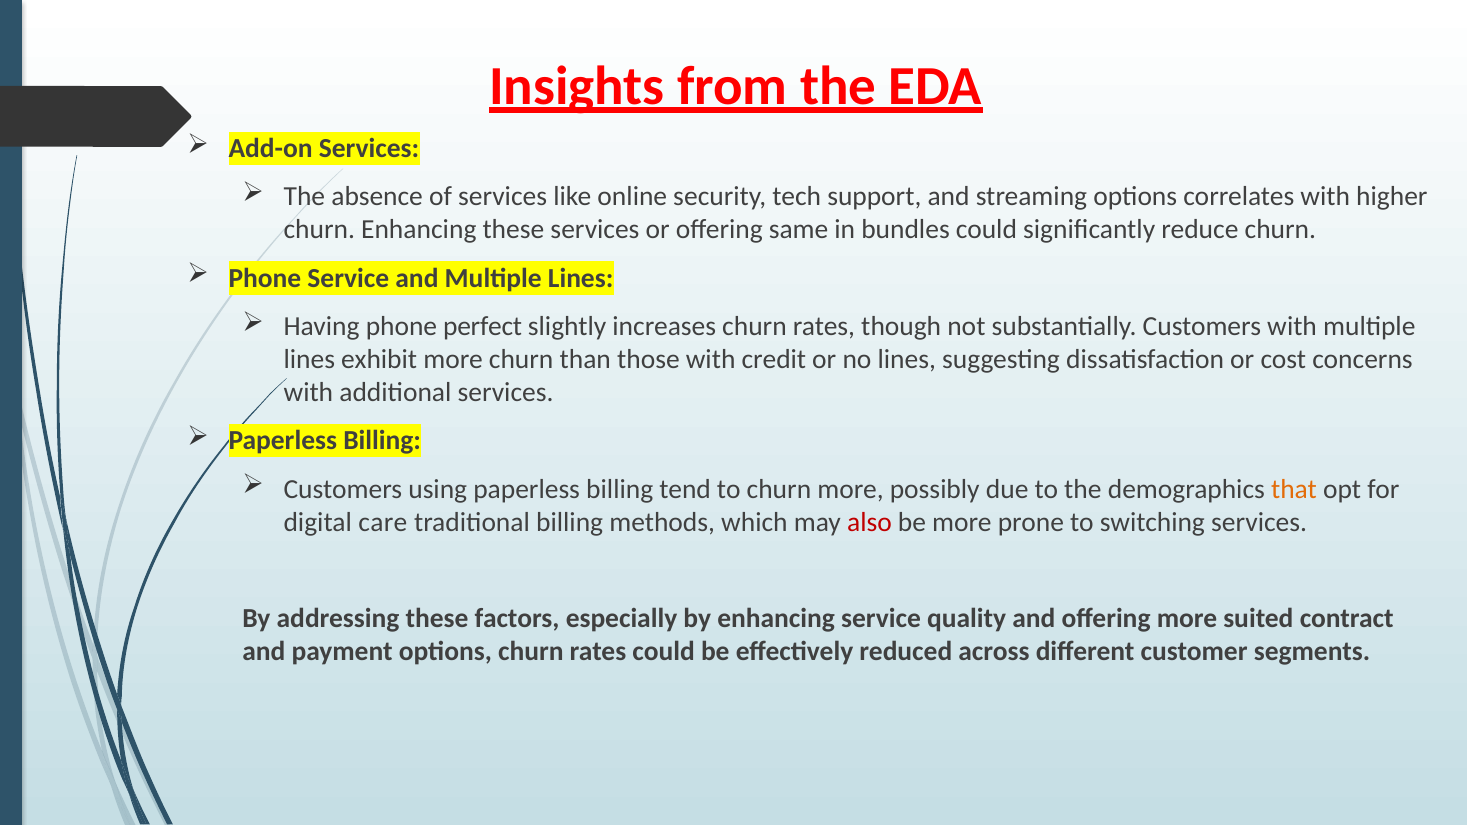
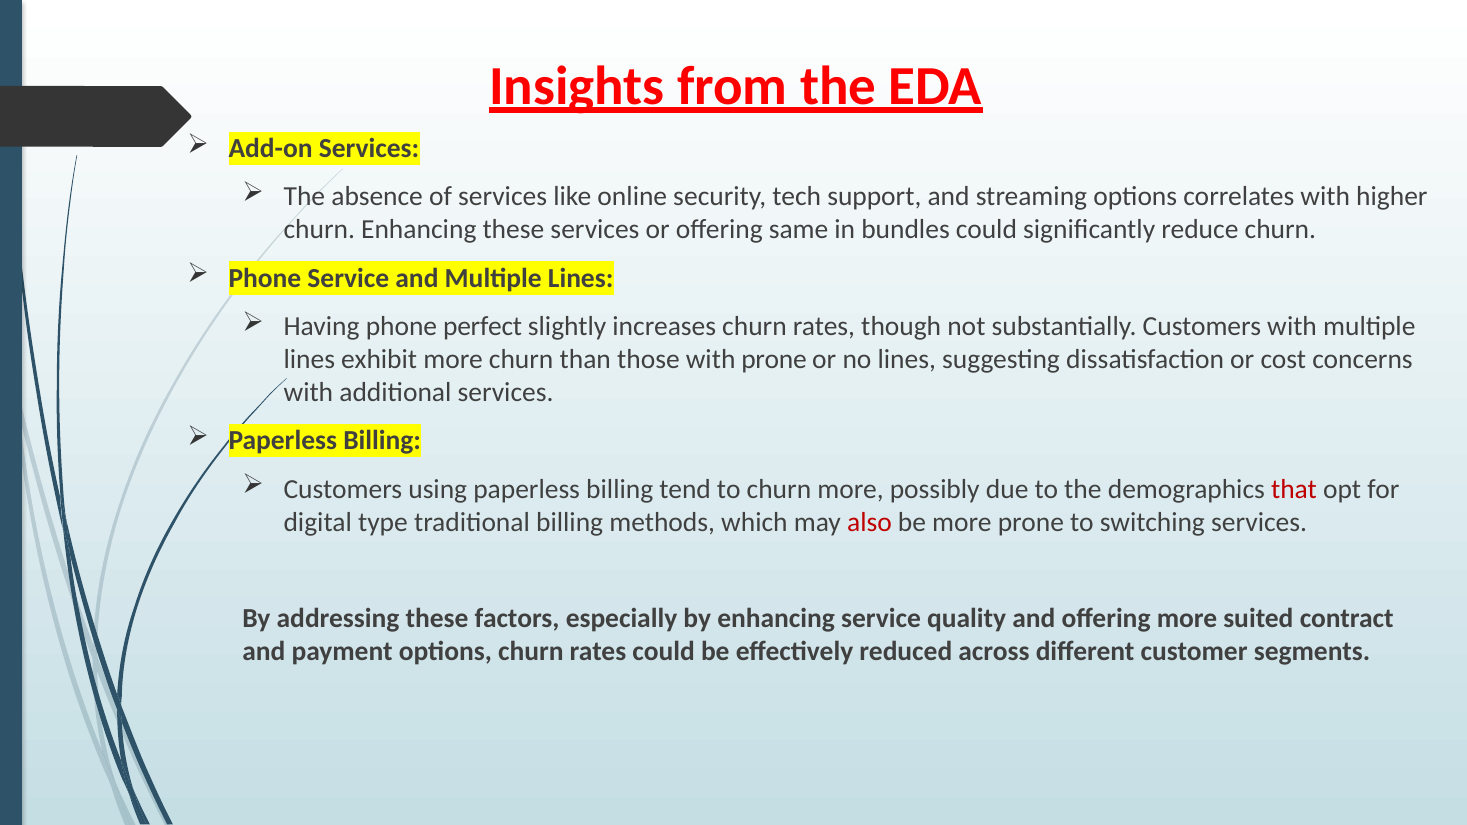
with credit: credit -> prone (774, 360)
that colour: orange -> red (1294, 489)
care: care -> type (383, 522)
